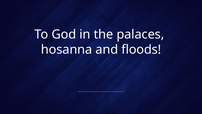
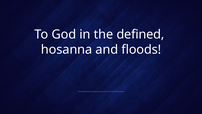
palaces: palaces -> defined (140, 34)
